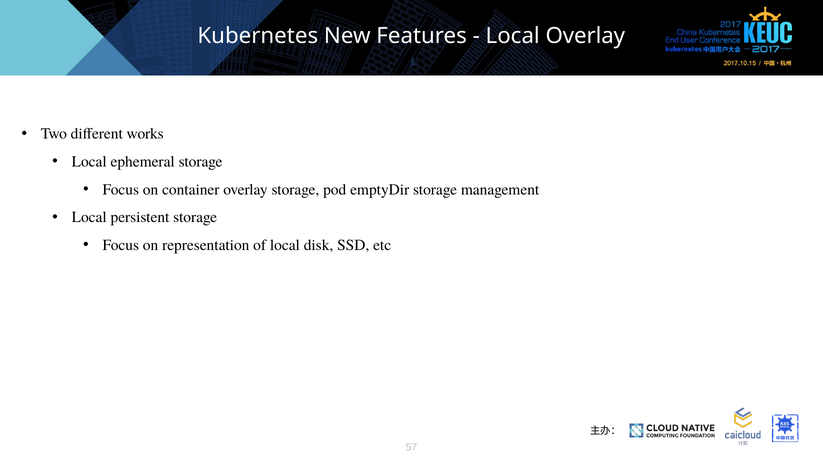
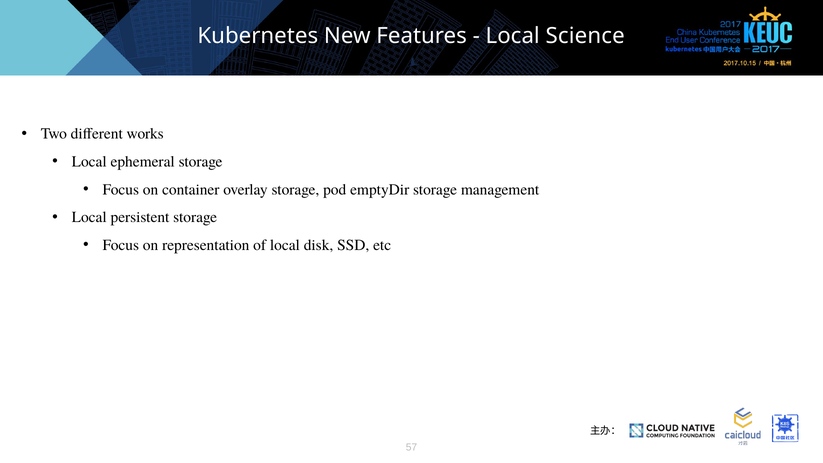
Local Overlay: Overlay -> Science (585, 36)
